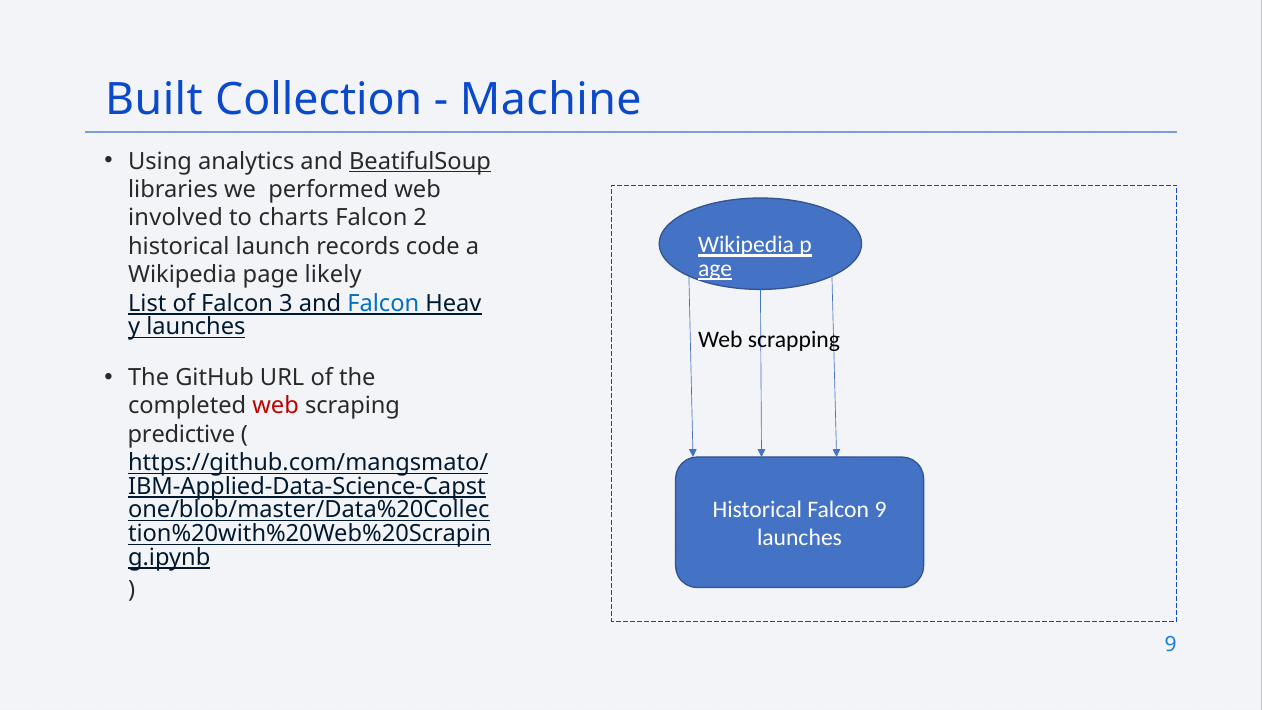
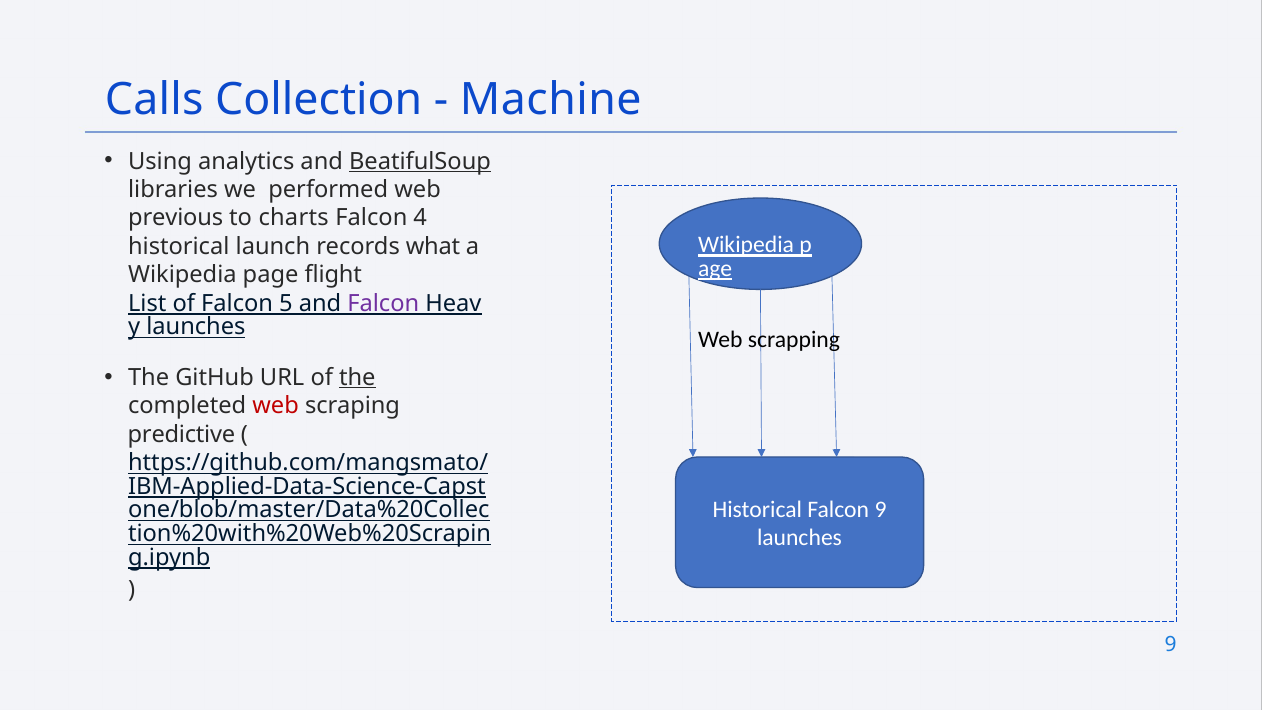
Built: Built -> Calls (154, 100)
involved: involved -> previous (176, 218)
2: 2 -> 4 (420, 218)
code: code -> what (433, 246)
likely: likely -> flight (333, 275)
3: 3 -> 5 (286, 303)
Falcon colour: blue -> purple (383, 303)
the underline: none -> present (357, 377)
